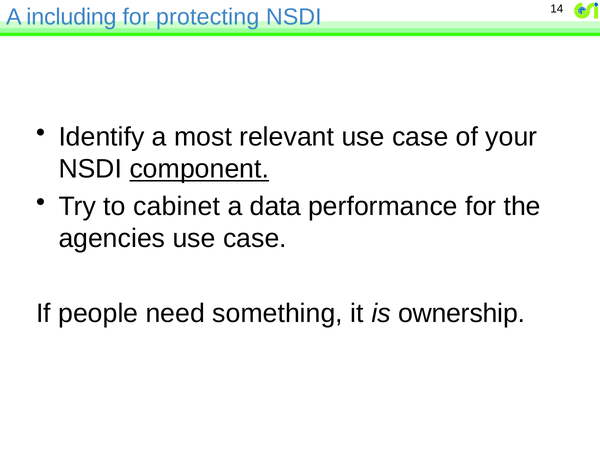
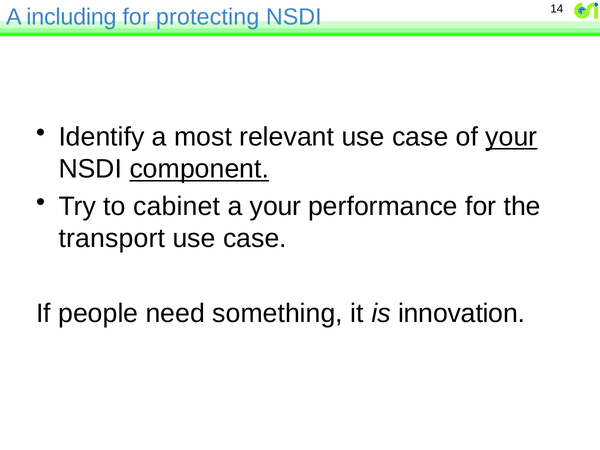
your underline: none -> present (511, 137)
a data: data -> your (276, 207)
agencies: agencies -> transport (112, 239)
ownership: ownership -> innovation (462, 313)
